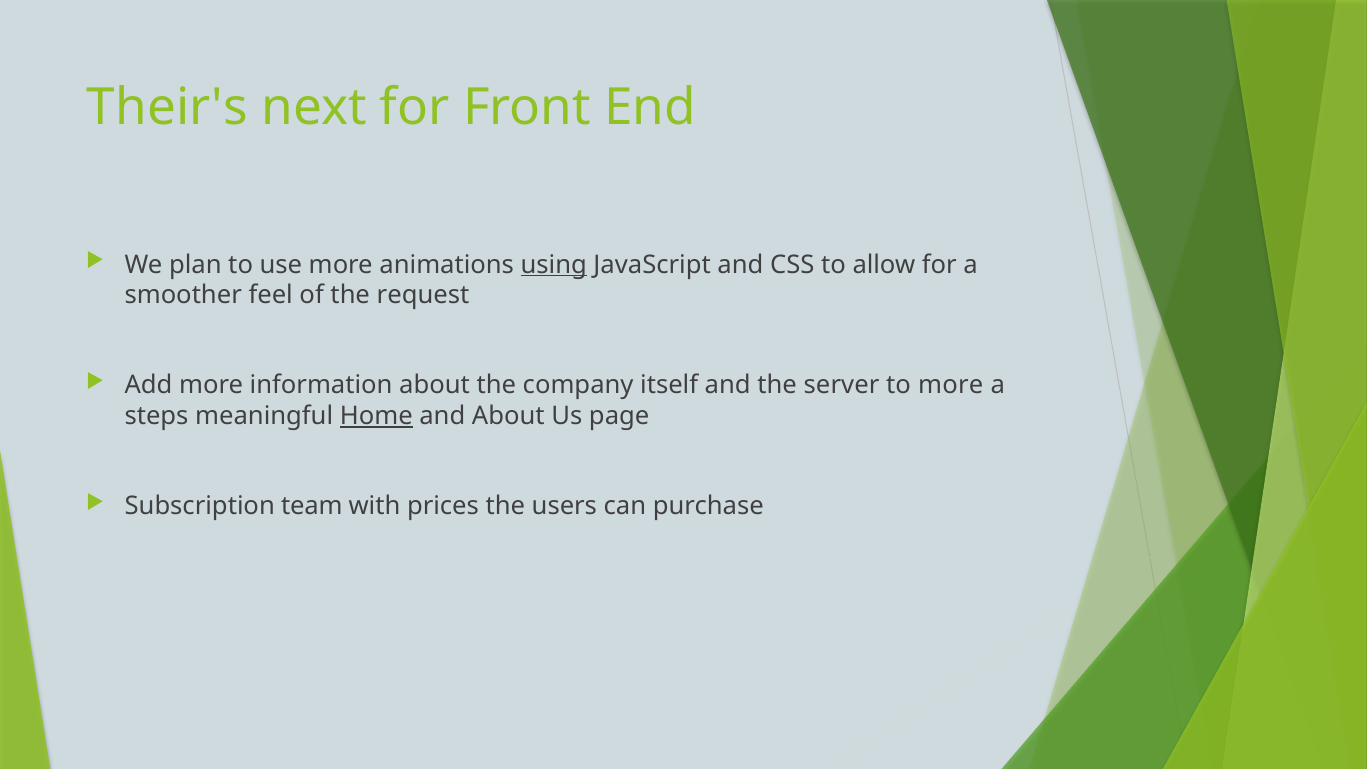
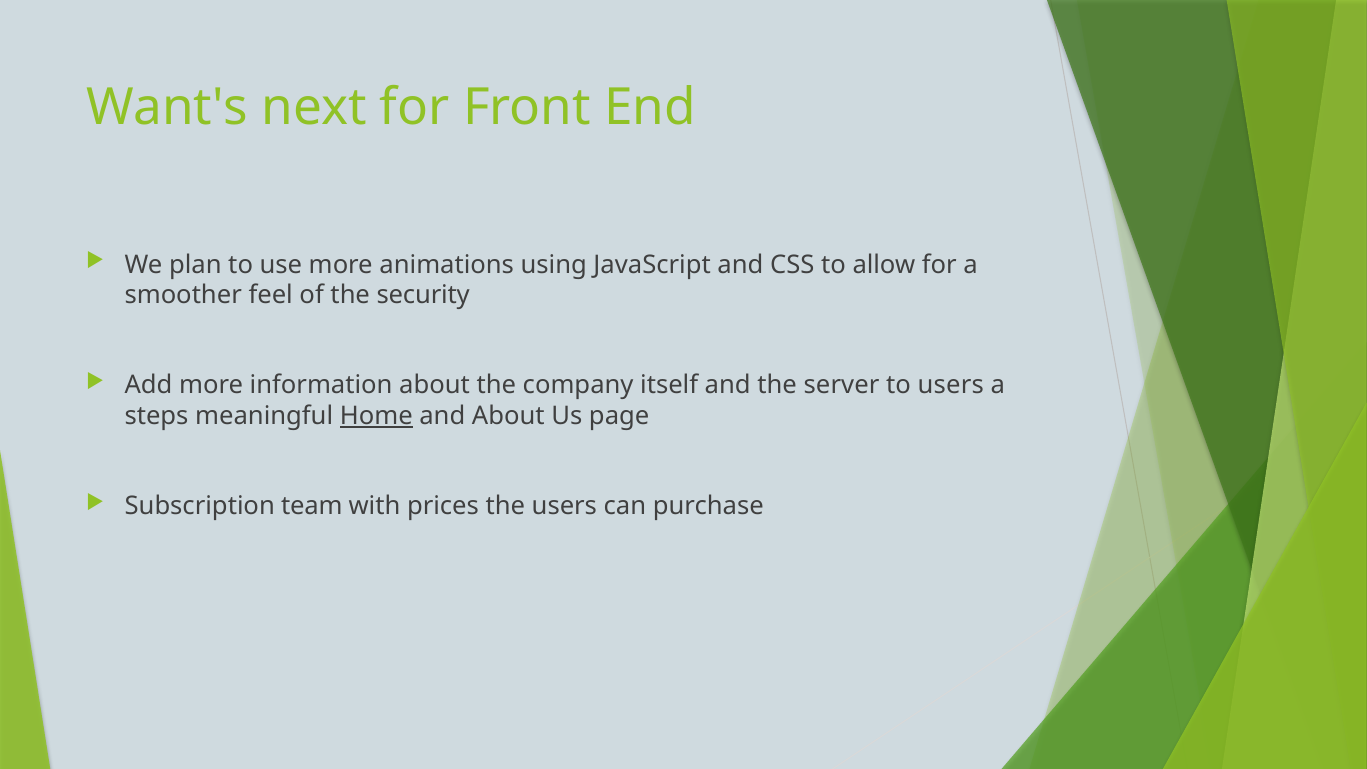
Their's: Their's -> Want's (167, 108)
using underline: present -> none (554, 265)
request: request -> security (423, 295)
to more: more -> users (951, 385)
